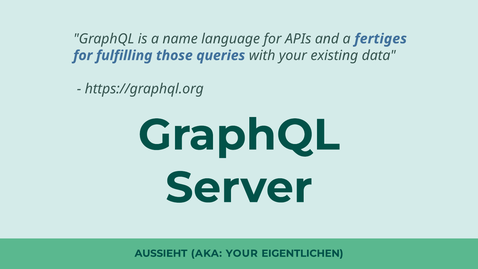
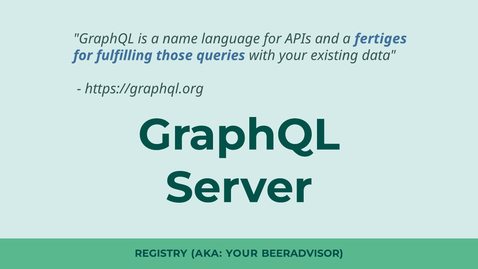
AUSSIEHT: AUSSIEHT -> REGISTRY (161, 253)
EIGENTLICHEN: EIGENTLICHEN -> BEERADVISOR (302, 253)
